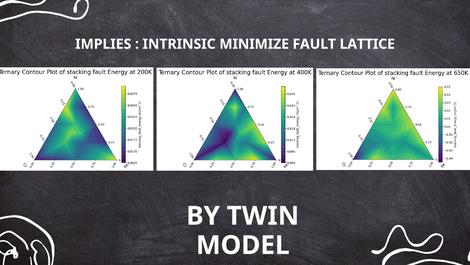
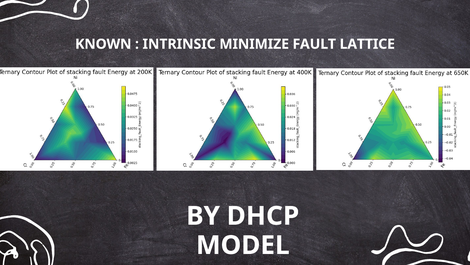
IMPLIES: IMPLIES -> KNOWN (103, 44)
TWIN: TWIN -> DHCP (263, 216)
